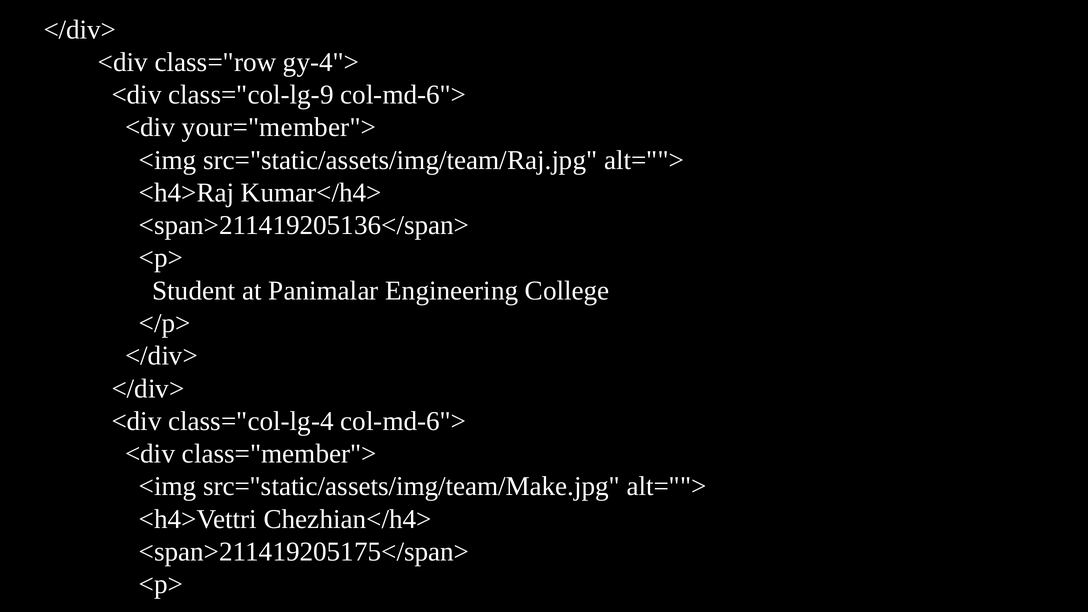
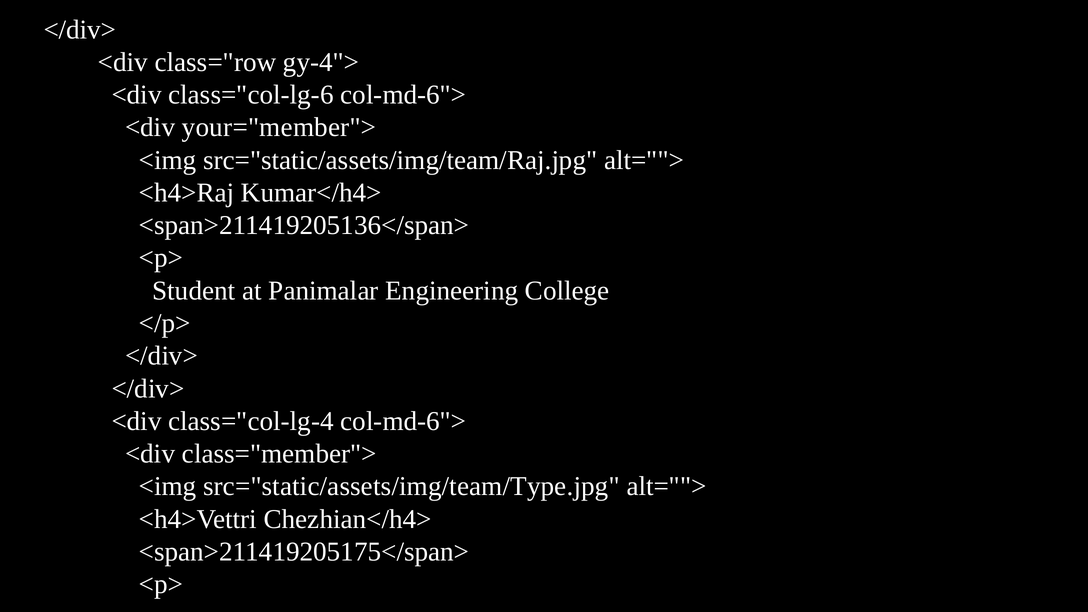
class="col-lg-9: class="col-lg-9 -> class="col-lg-6 (251, 95)
src="static/assets/img/team/Make.jpg: src="static/assets/img/team/Make.jpg -> src="static/assets/img/team/Type.jpg (411, 486)
